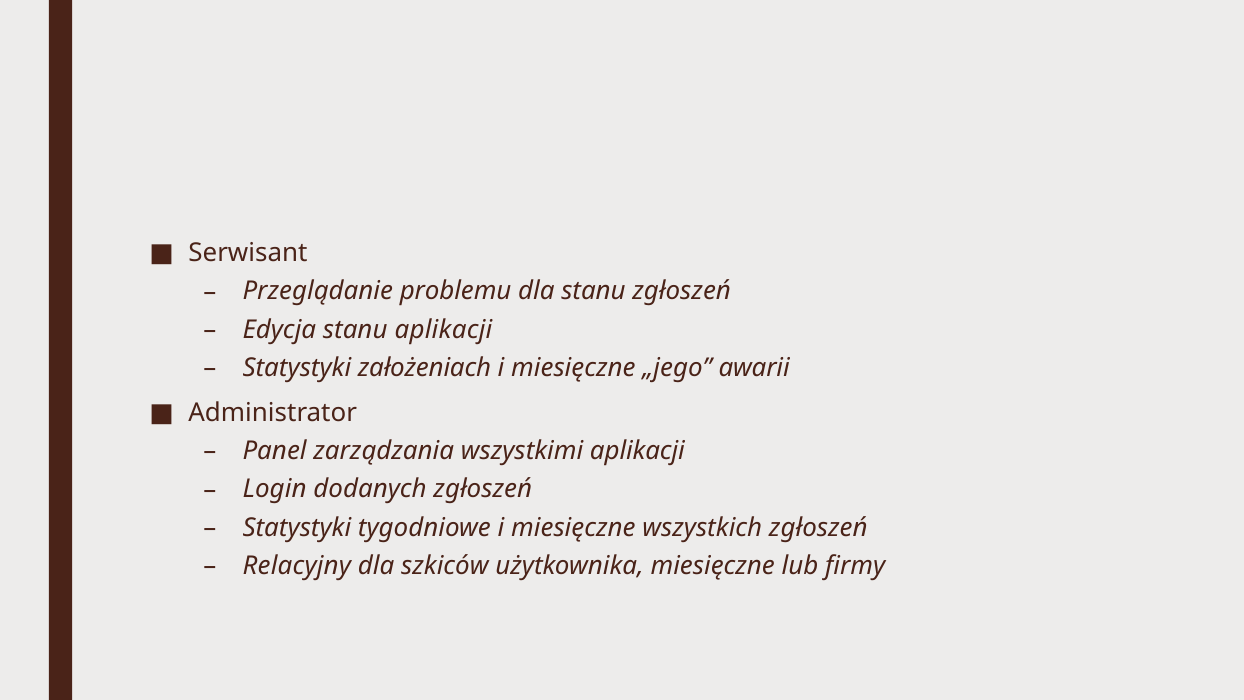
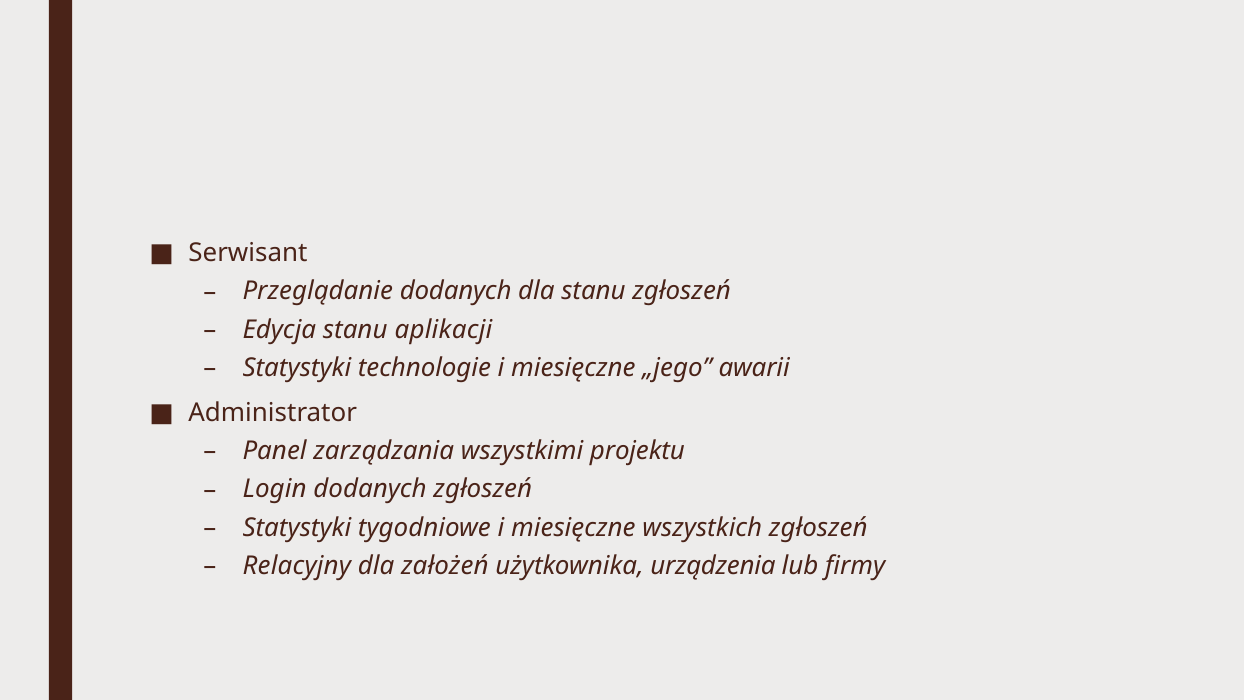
Przeglądanie problemu: problemu -> dodanych (456, 291)
założeniach: założeniach -> technologie (424, 368)
wszystkimi aplikacji: aplikacji -> projektu (637, 451)
szkiców: szkiców -> założeń (445, 566)
użytkownika miesięczne: miesięczne -> urządzenia (713, 566)
